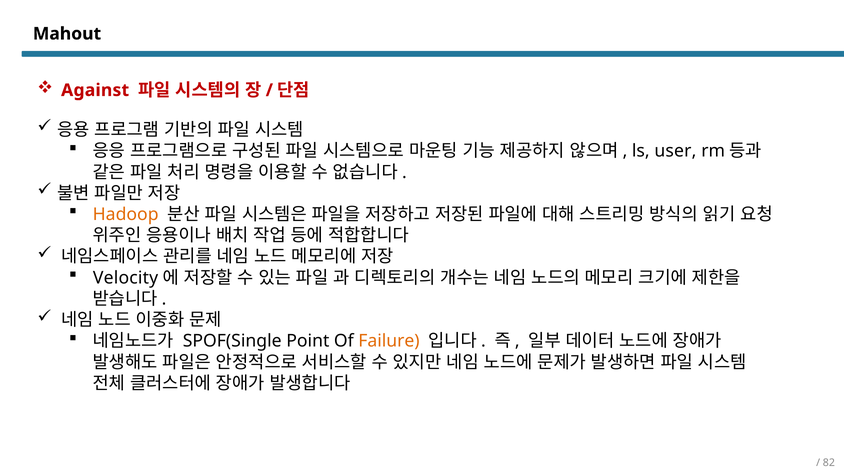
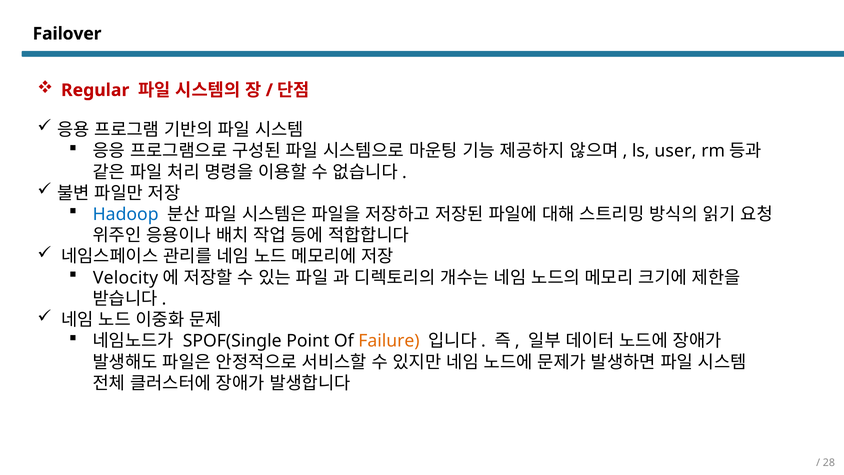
Mahout: Mahout -> Failover (67, 34)
Against: Against -> Regular (95, 90)
Hadoop colour: orange -> blue (126, 214)
82: 82 -> 28 (829, 462)
